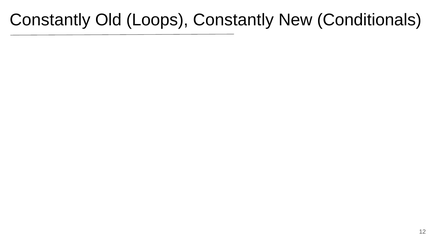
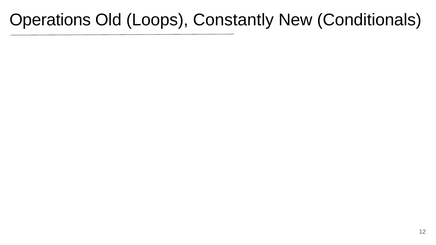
Constantly: Constantly -> Operations (50, 20)
